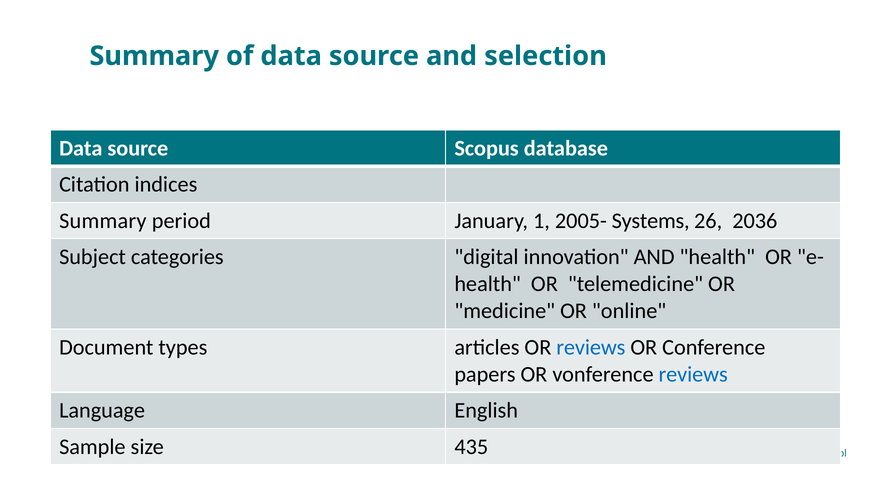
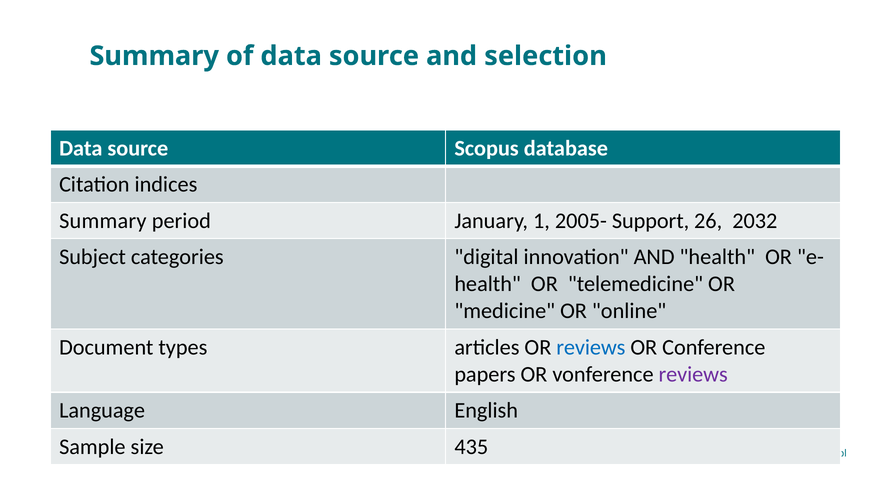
Systems: Systems -> Support (651, 221)
2036: 2036 -> 2032 (755, 221)
reviews colour: blue -> purple (693, 375)
